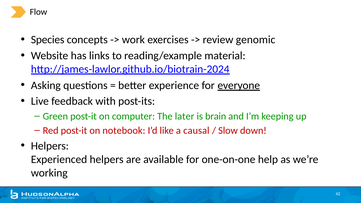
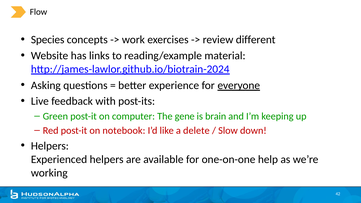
genomic: genomic -> different (256, 40)
later: later -> gene (185, 116)
causal: causal -> delete (196, 130)
